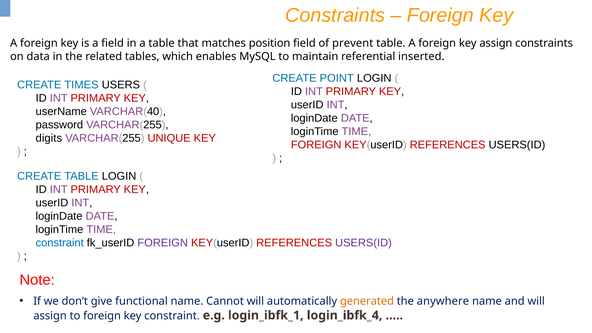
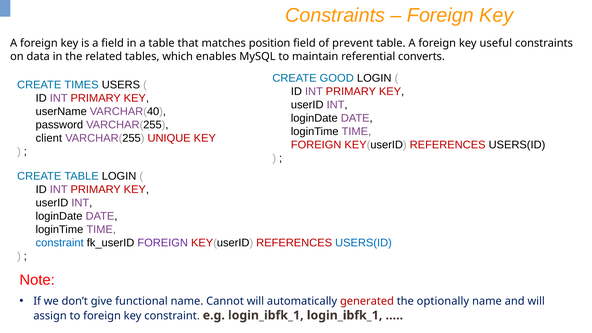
key assign: assign -> useful (496, 43)
inserted: inserted -> converts (421, 57)
POINT: POINT -> GOOD (337, 78)
digits: digits -> client (49, 138)
USERS(ID colour: purple -> blue (363, 243)
generated colour: orange -> red (367, 301)
anywhere: anywhere -> optionally (443, 301)
login_ibfk_1 login_ibfk_4: login_ibfk_4 -> login_ibfk_1 (345, 315)
